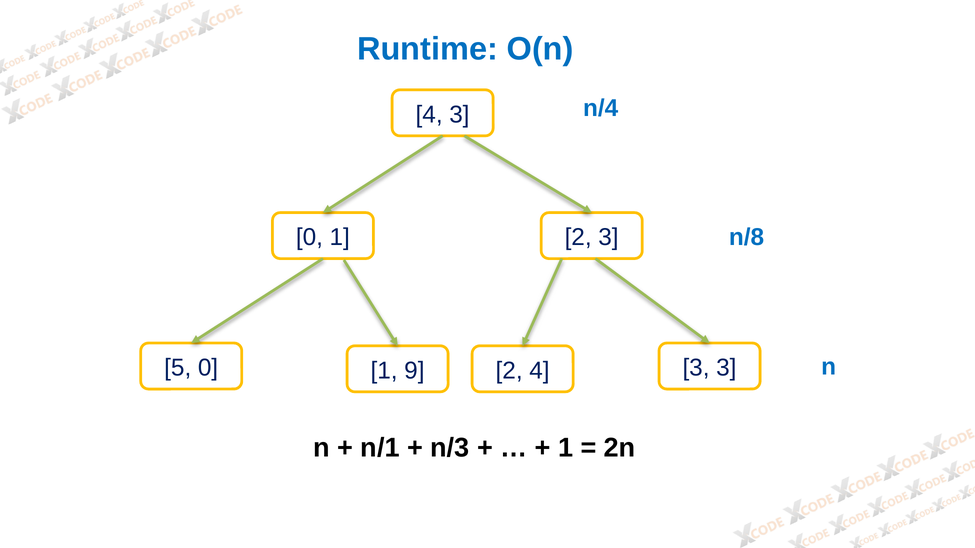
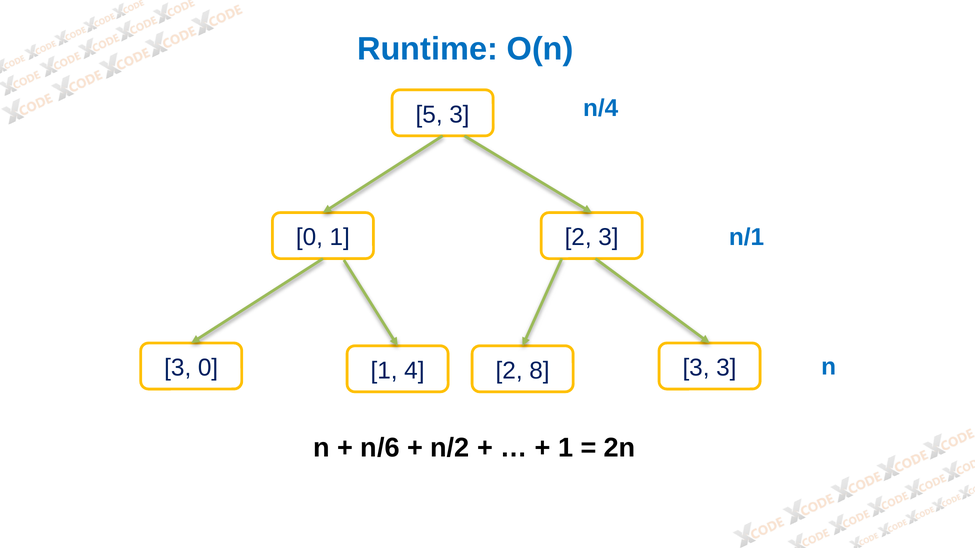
4: 4 -> 5 (429, 115)
n/8: n/8 -> n/1 (747, 237)
5: 5 -> 3 (178, 368)
9: 9 -> 4 (414, 371)
2 4: 4 -> 8 (539, 371)
n/1: n/1 -> n/6 (380, 448)
n/3: n/3 -> n/2 (450, 448)
